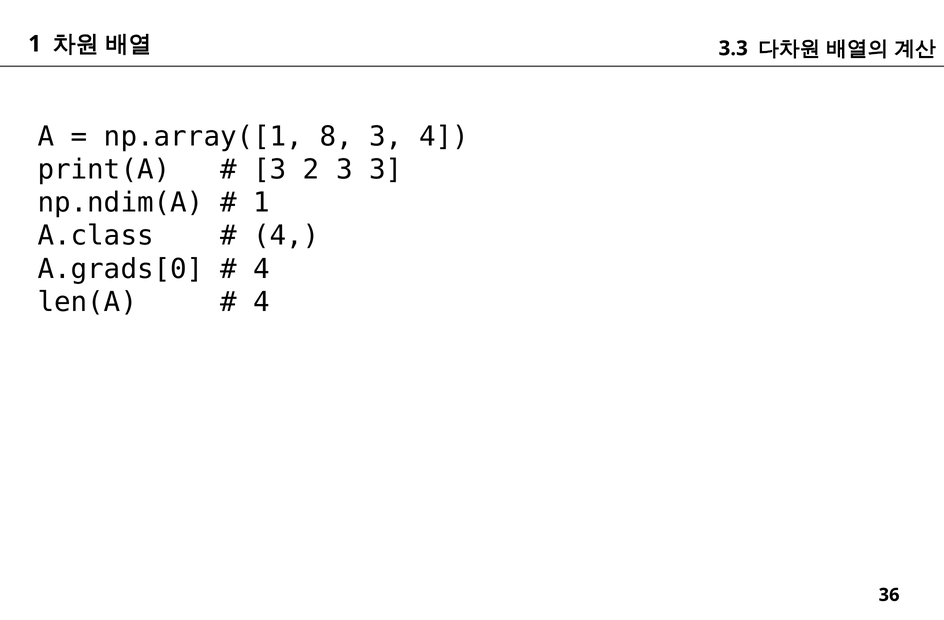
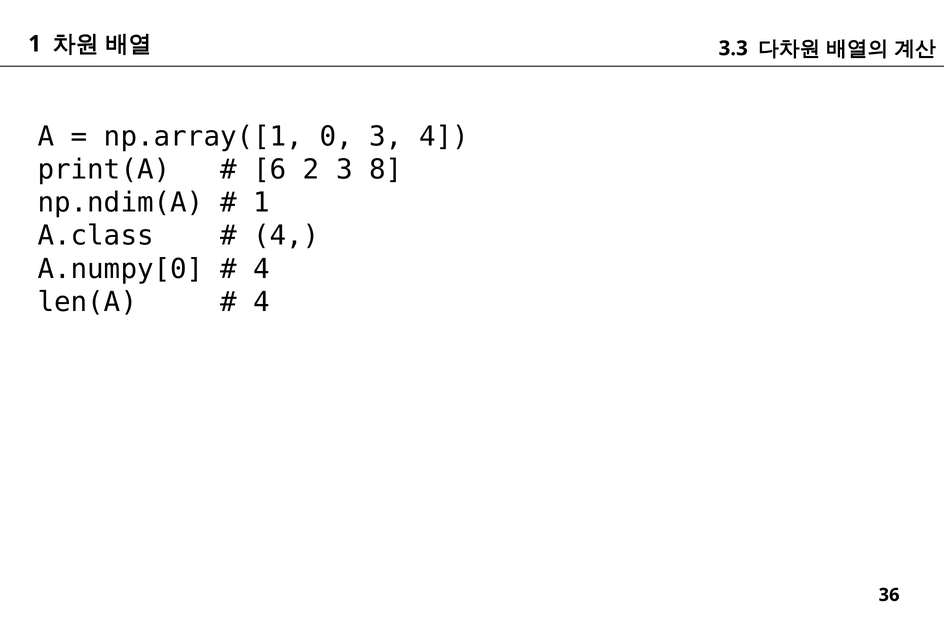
8: 8 -> 0 (336, 137)
3: 3 -> 6 (270, 170)
3 3: 3 -> 8 (386, 170)
A.grads[0: A.grads[0 -> A.numpy[0 (121, 269)
